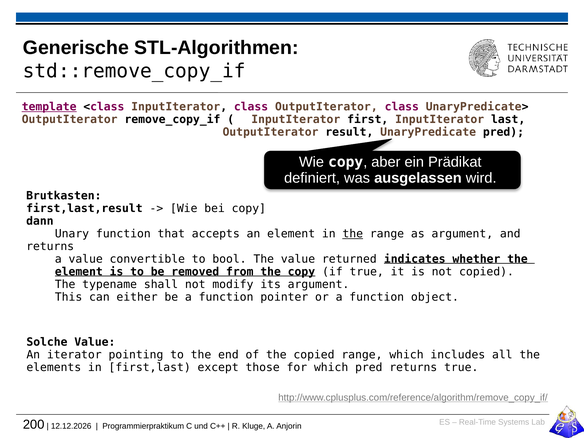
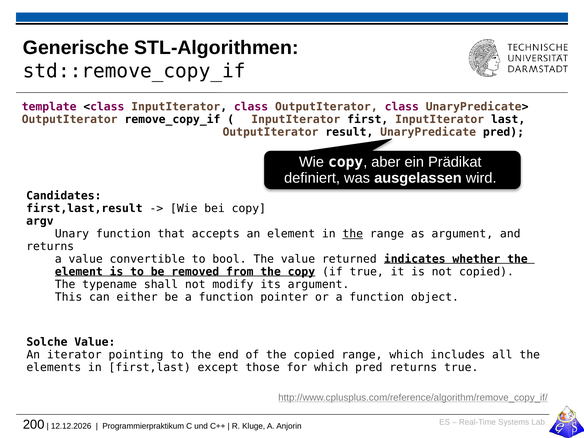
template underline: present -> none (49, 107)
Brutkasten: Brutkasten -> Candidates (64, 196)
dann: dann -> argv (40, 221)
